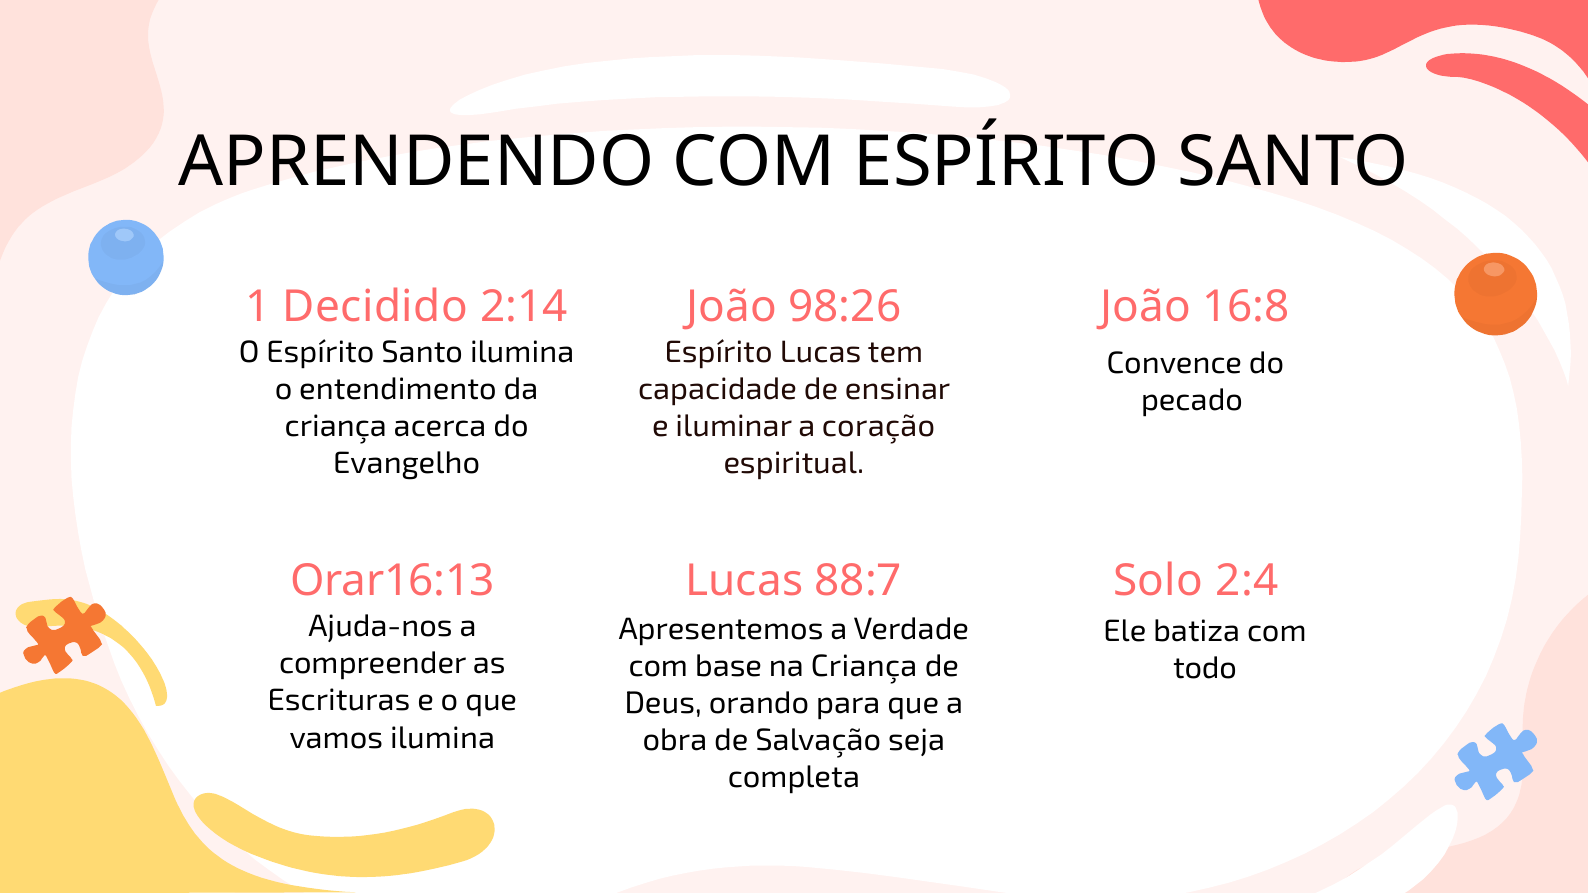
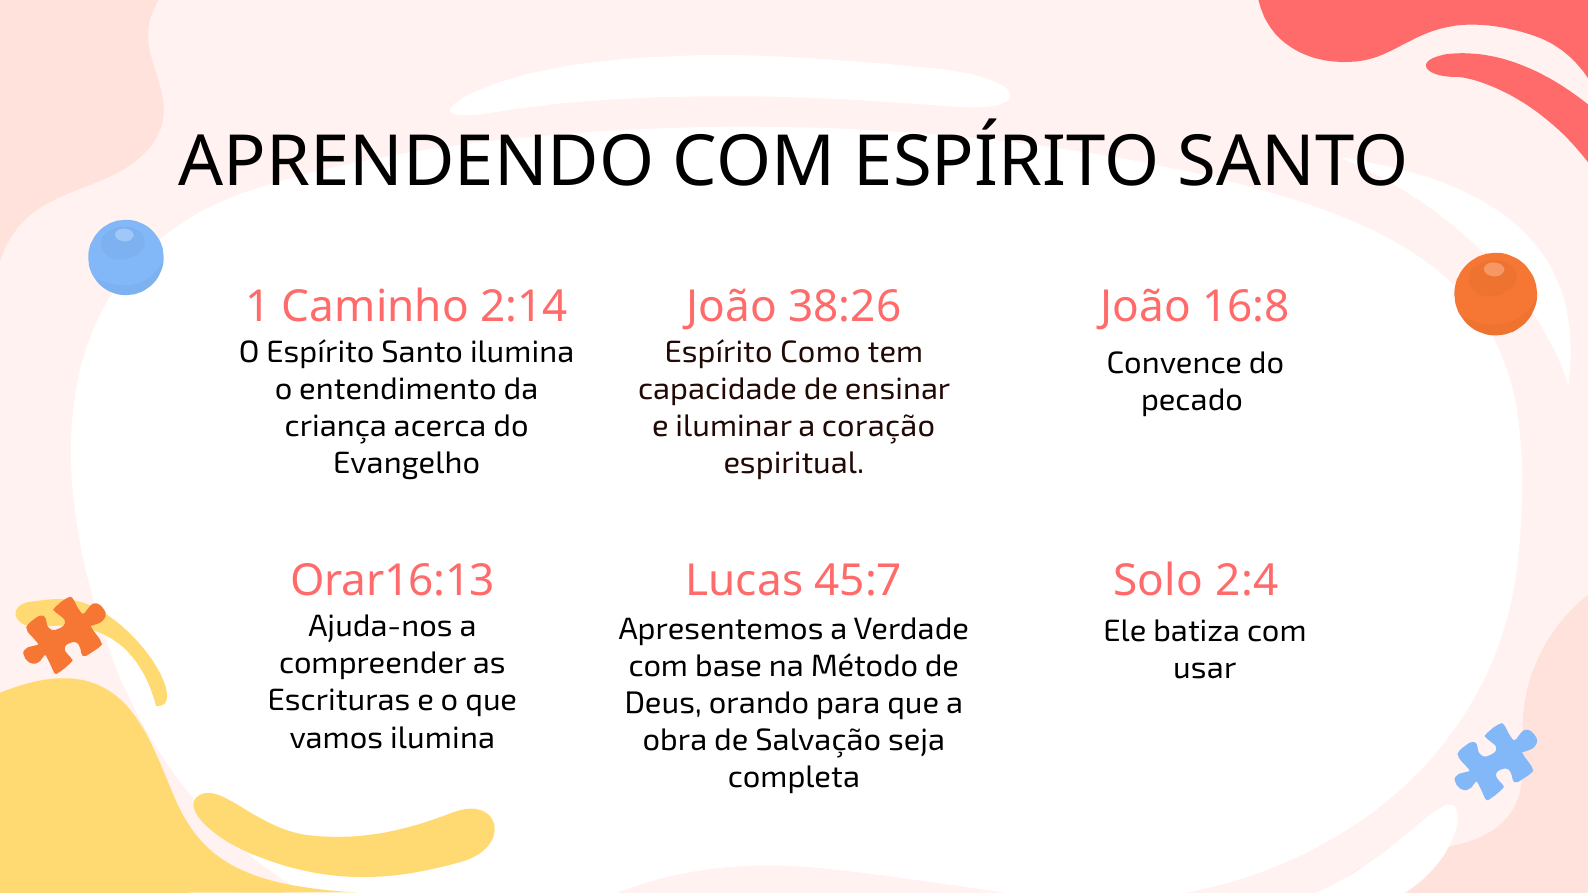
Decidido: Decidido -> Caminho (375, 307)
98:26: 98:26 -> 38:26 (845, 307)
Espírito Lucas: Lucas -> Como (820, 352)
88:7: 88:7 -> 45:7 (858, 581)
na Criança: Criança -> Método (864, 667)
todo: todo -> usar (1205, 669)
